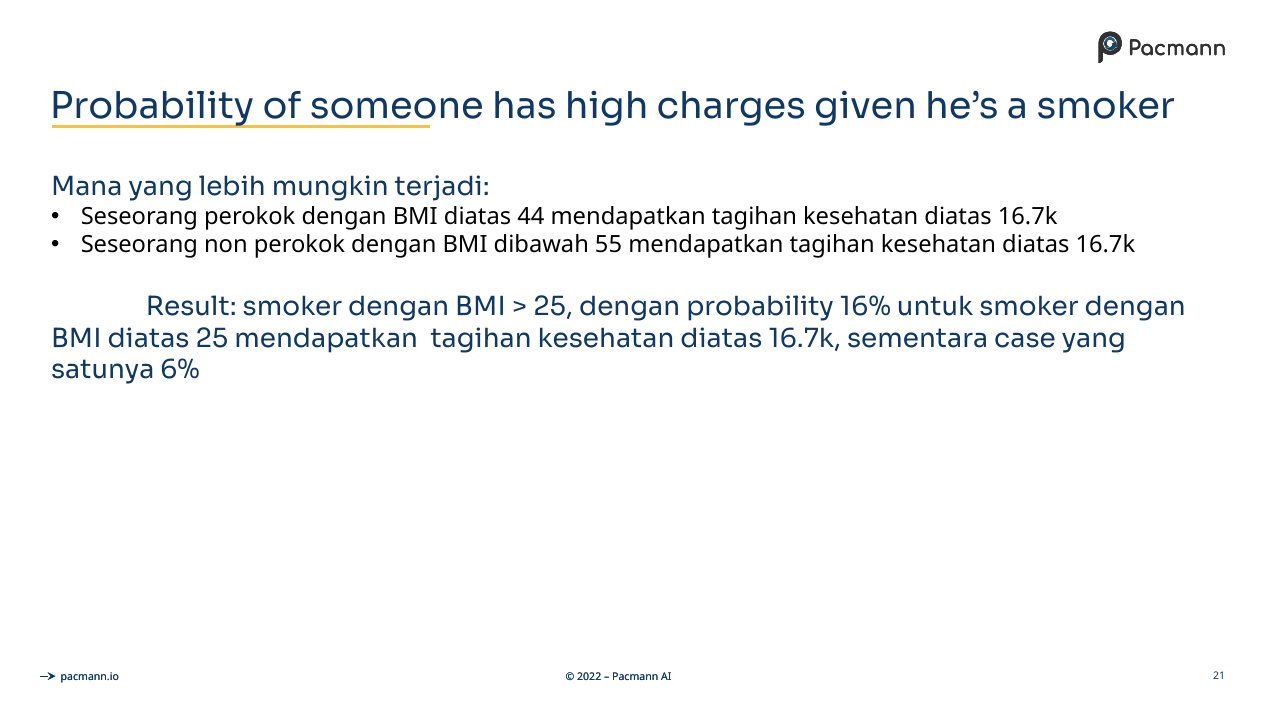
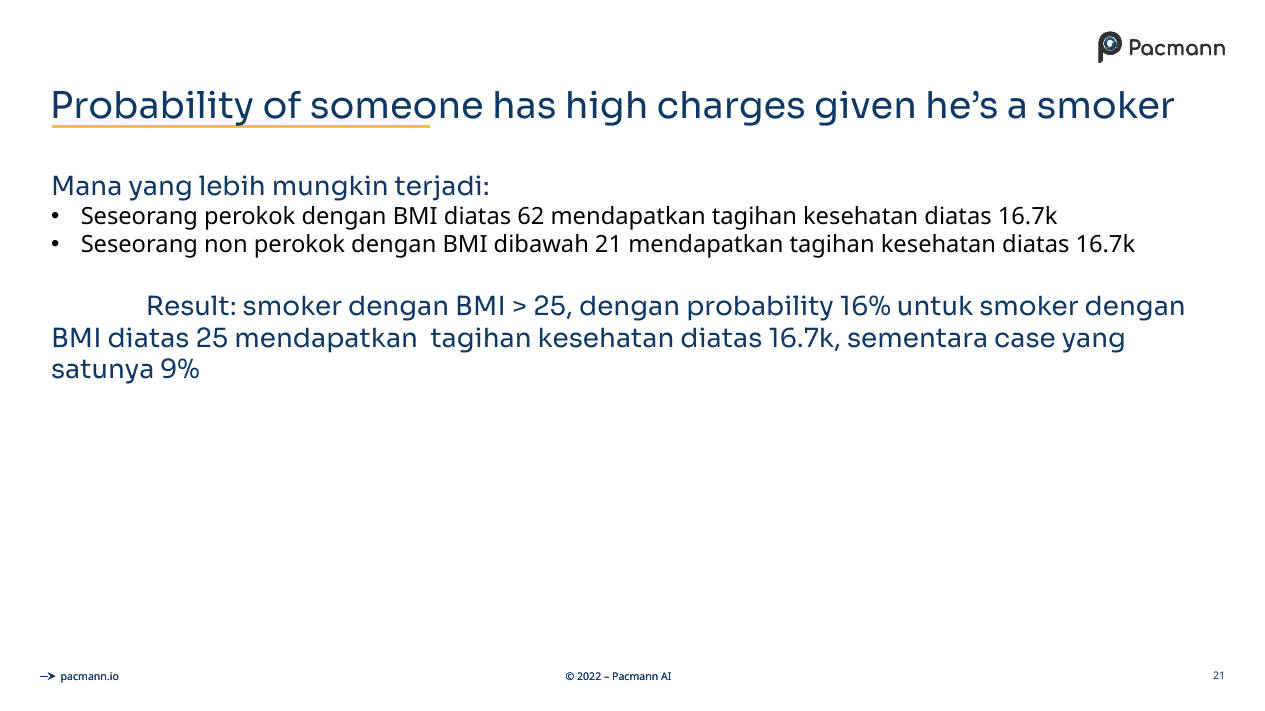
44: 44 -> 62 (531, 217)
dibawah 55: 55 -> 21 (609, 245)
6%: 6% -> 9% (180, 370)
